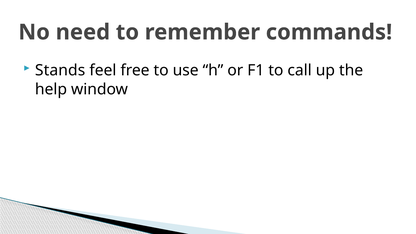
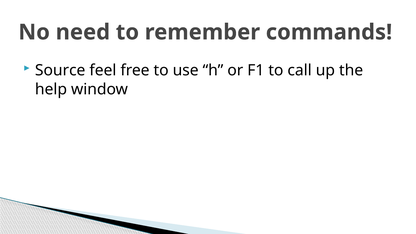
Stands: Stands -> Source (60, 71)
